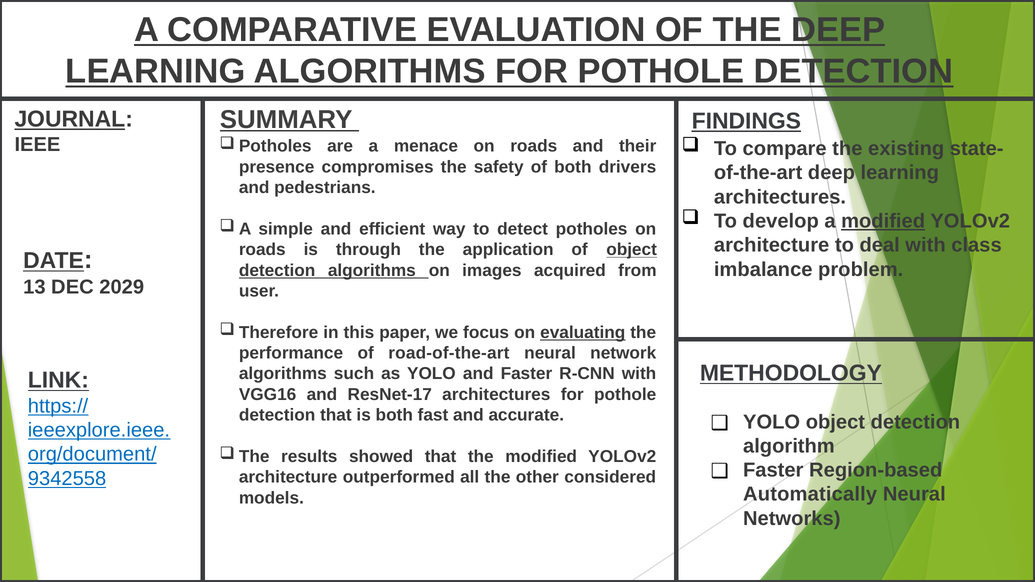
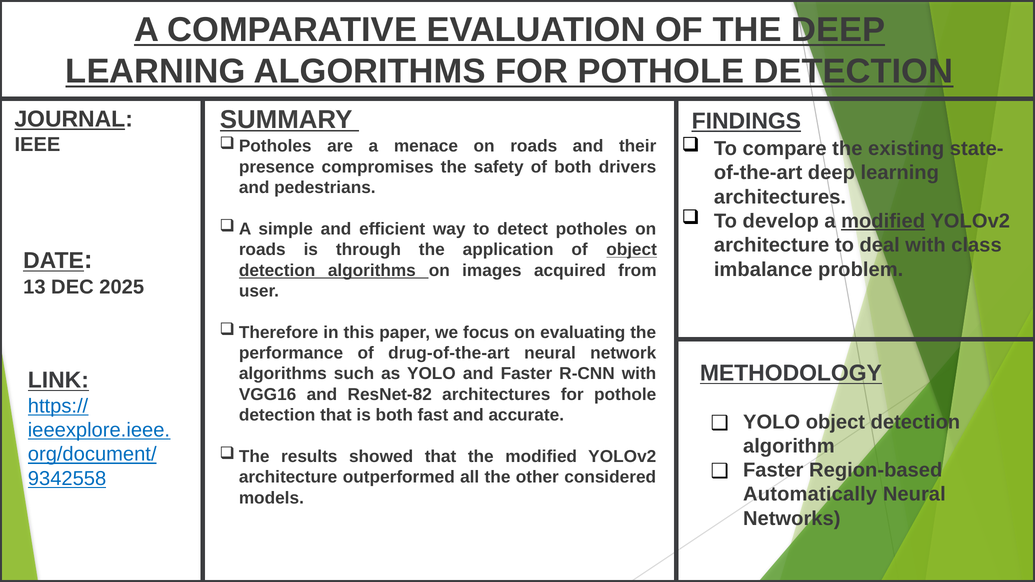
2029: 2029 -> 2025 (122, 287)
evaluating underline: present -> none (583, 333)
road-of-the-art: road-of-the-art -> drug-of-the-art (449, 353)
ResNet-17: ResNet-17 -> ResNet-82 (390, 395)
